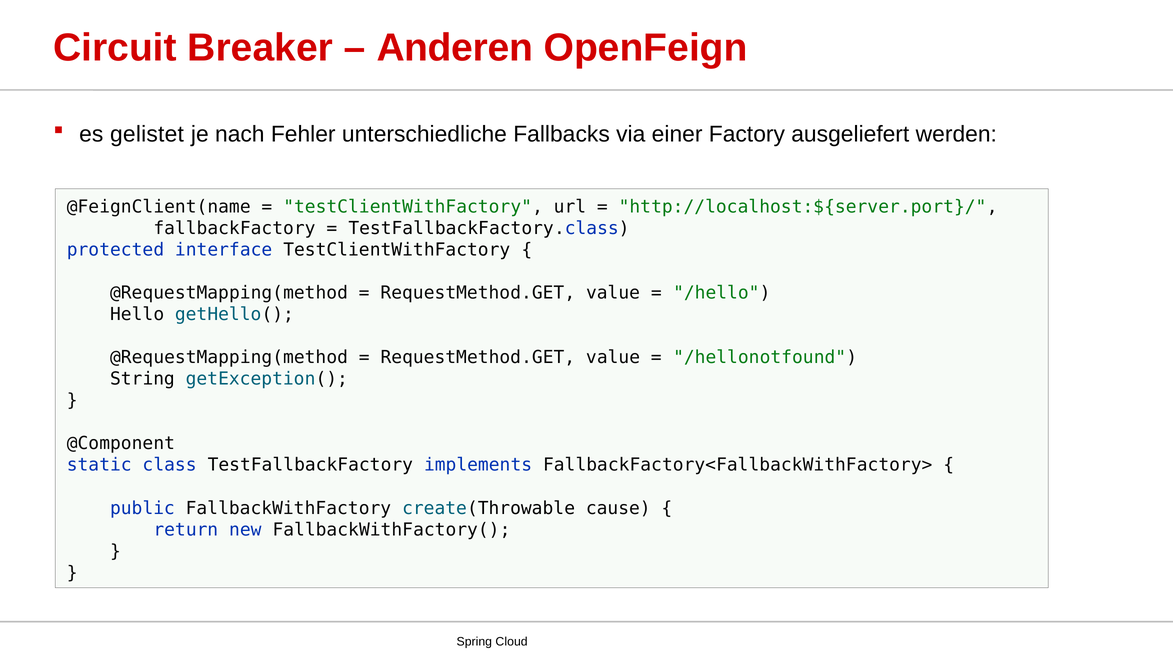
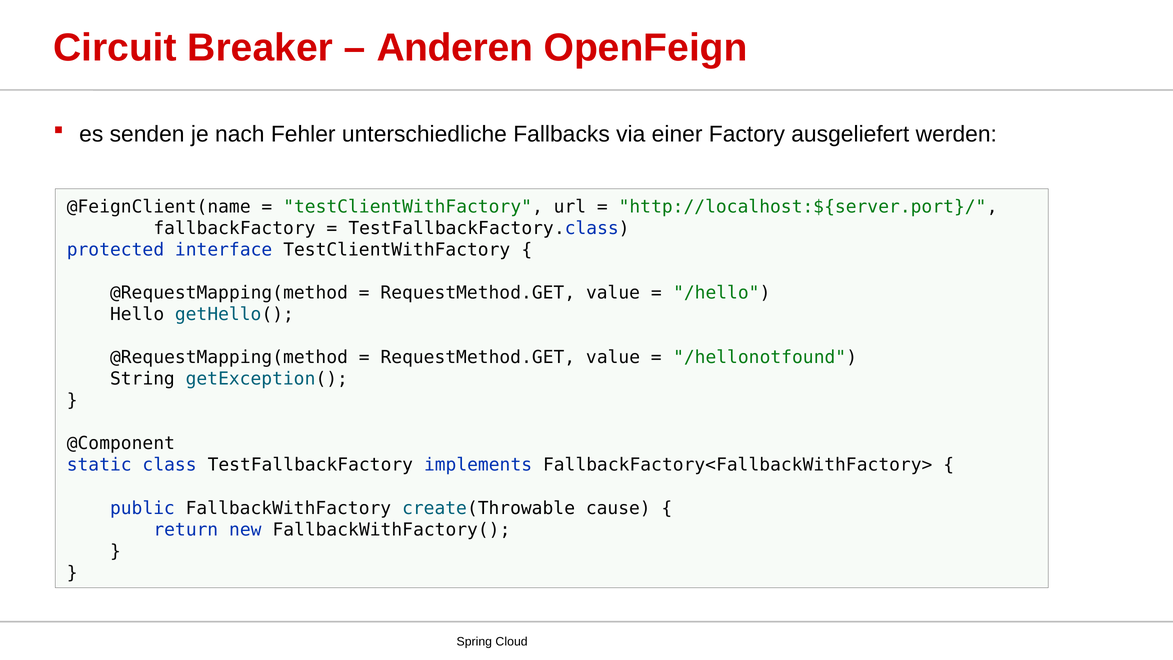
gelistet: gelistet -> senden (147, 134)
